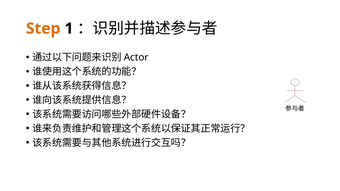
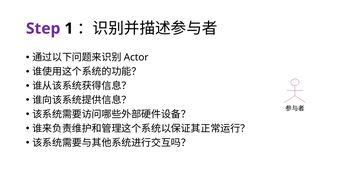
Step colour: orange -> purple (43, 29)
